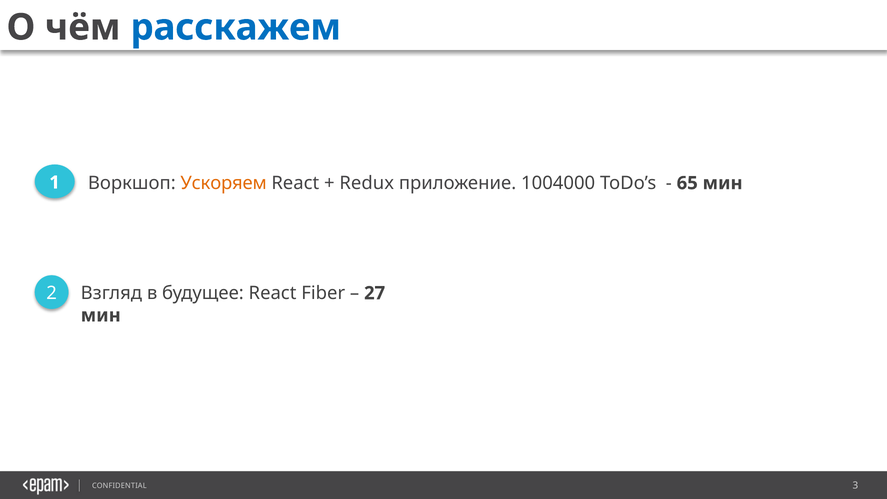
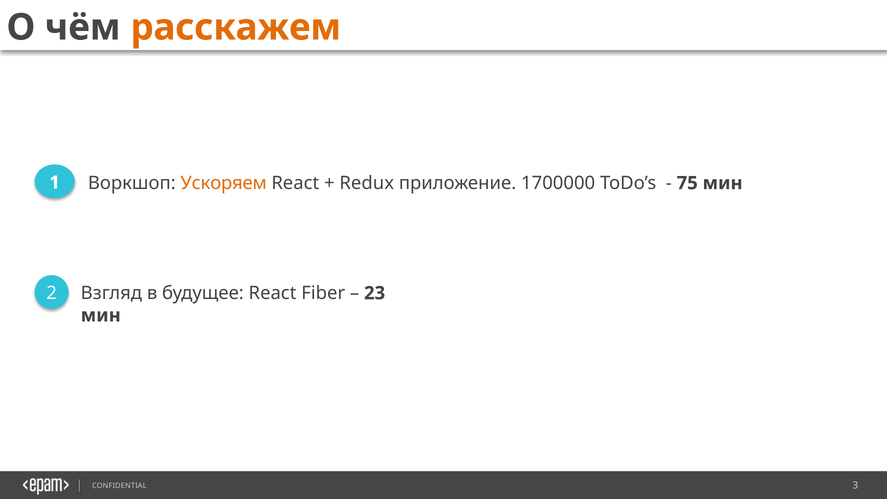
расскажем colour: blue -> orange (236, 27)
1004000: 1004000 -> 1700000 (558, 183)
65: 65 -> 75 (687, 183)
27: 27 -> 23 (375, 293)
